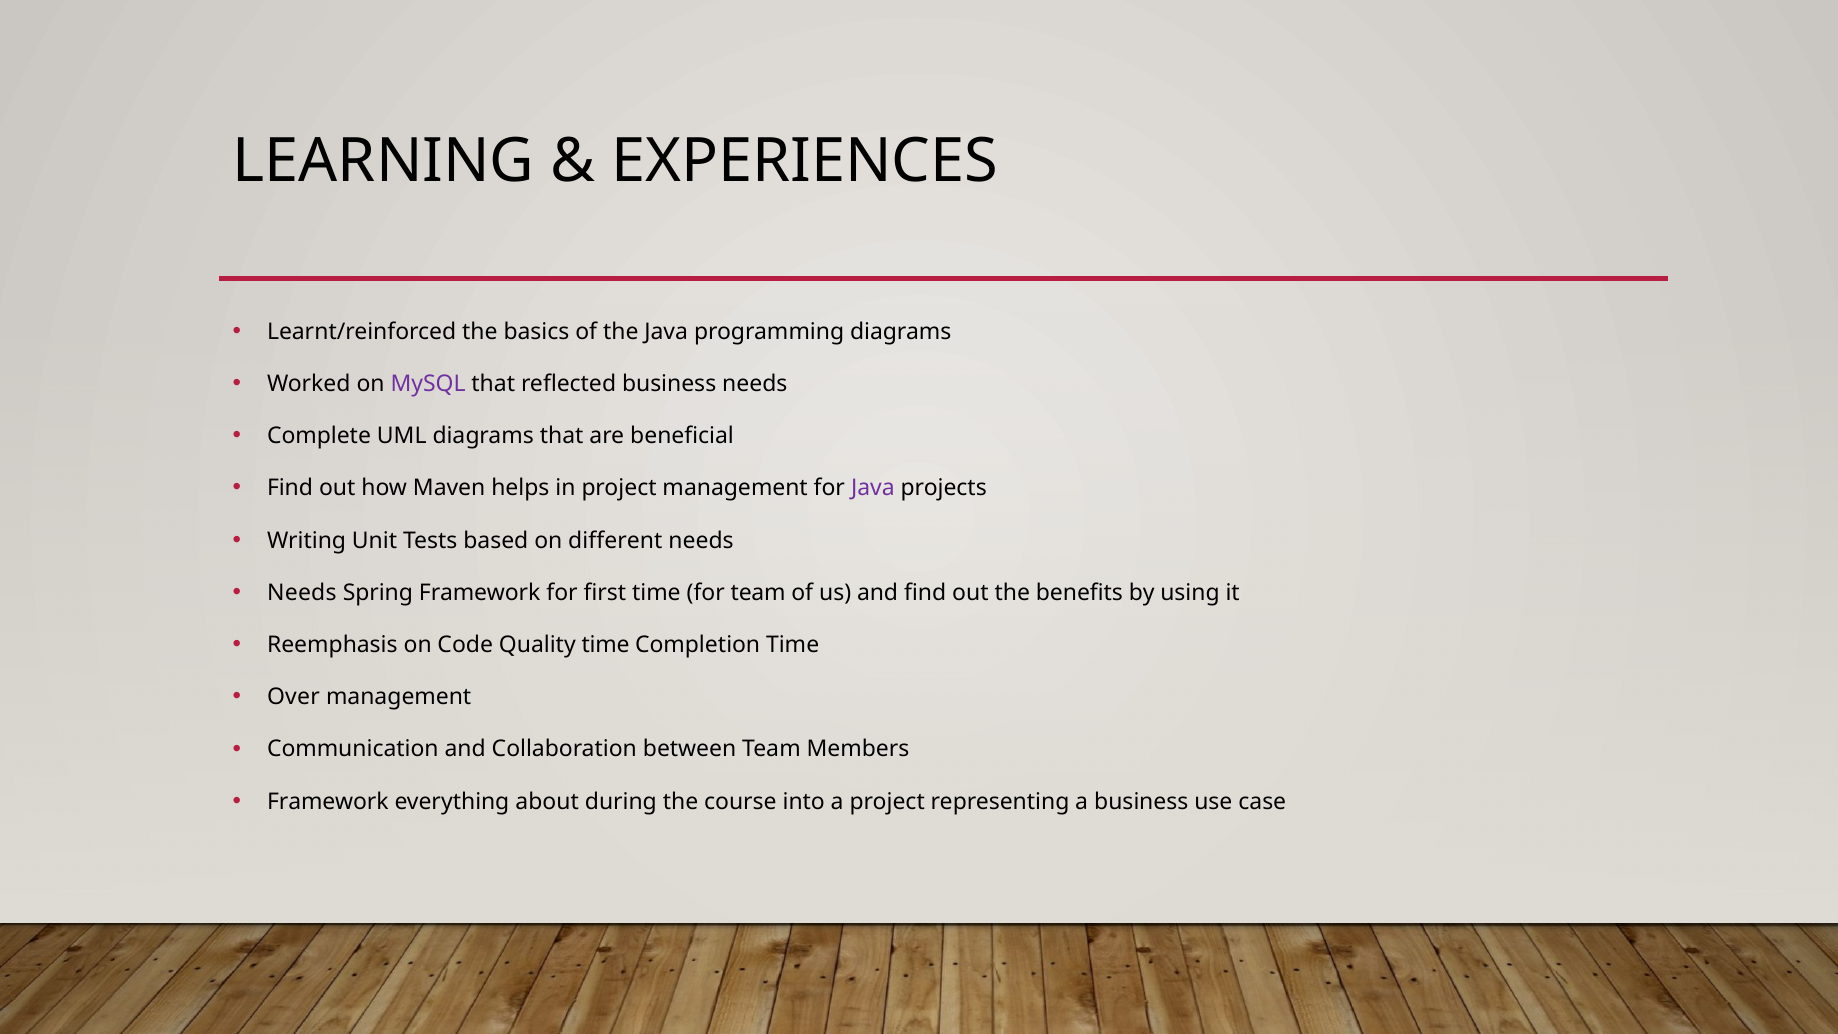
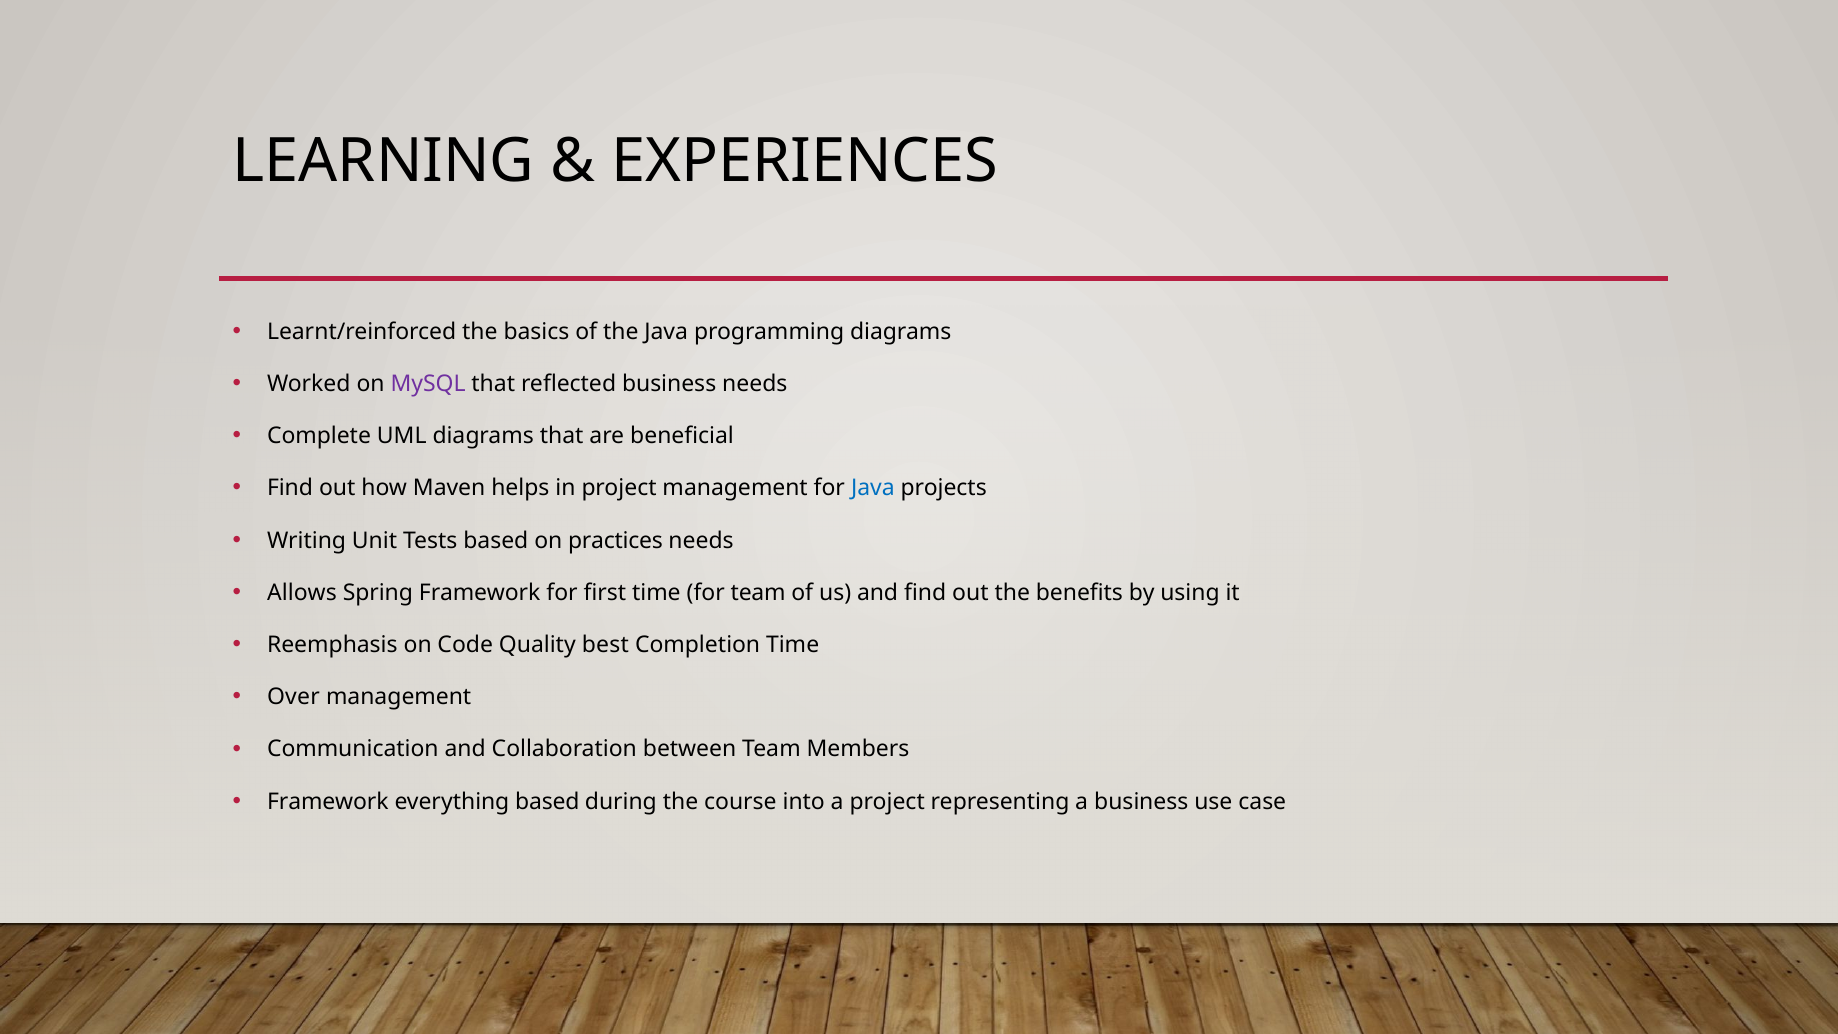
Java colour: purple -> blue (873, 488)
different: different -> practices (615, 540)
Needs: Needs -> Allows (302, 593)
Quality time: time -> best (605, 645)
everything about: about -> based (547, 801)
